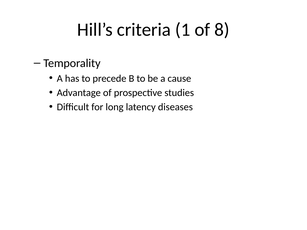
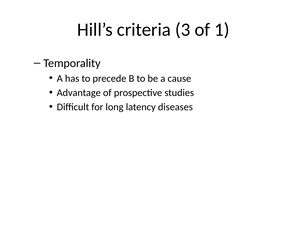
1: 1 -> 3 (183, 30)
8: 8 -> 1 (222, 30)
